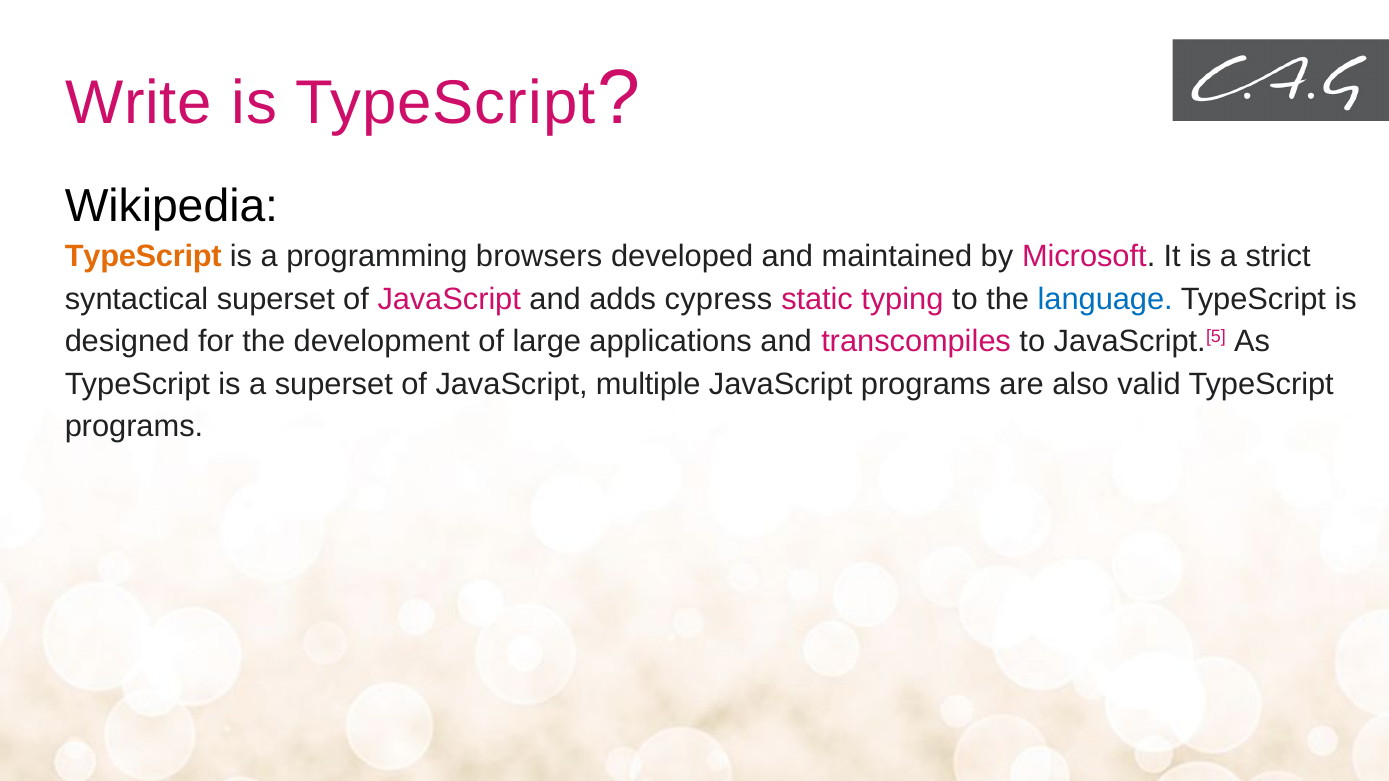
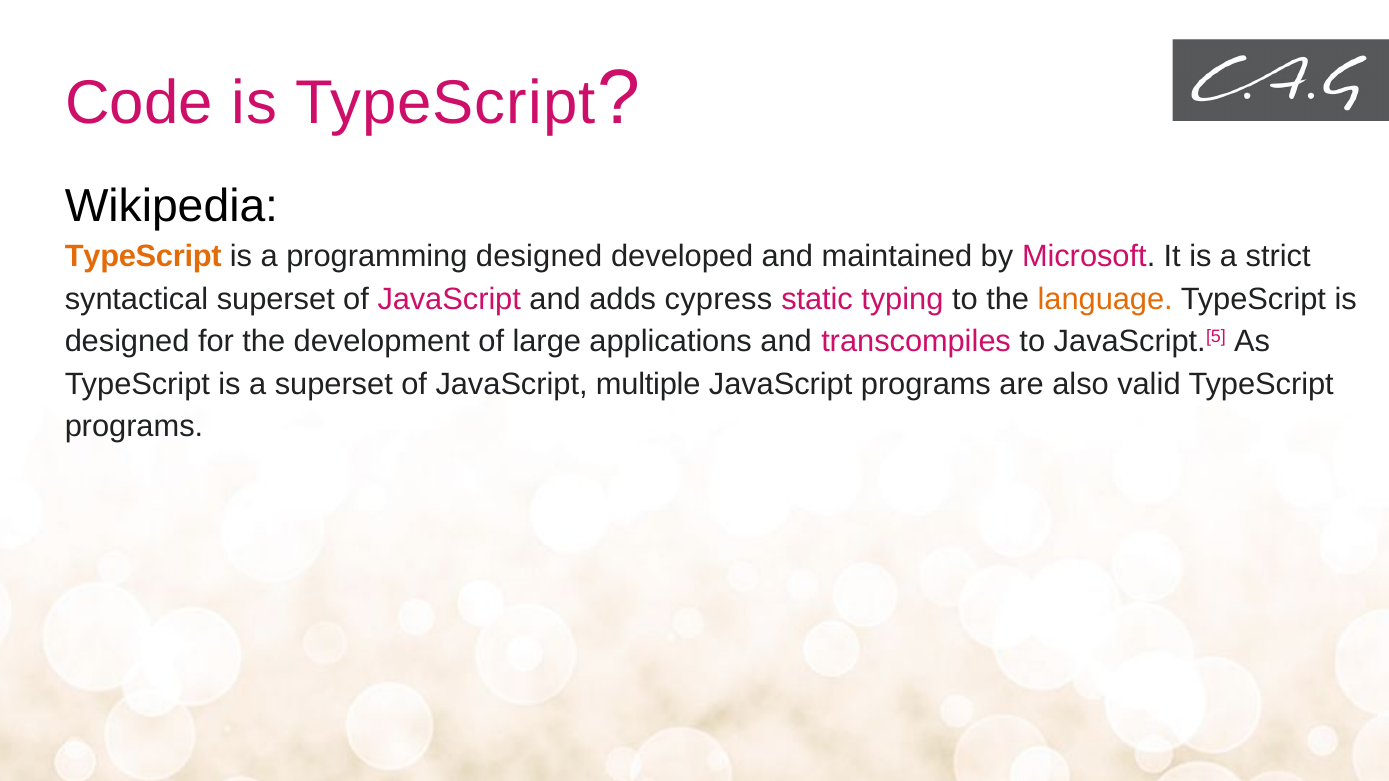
Write: Write -> Code (139, 103)
programming browsers: browsers -> designed (539, 257)
language colour: blue -> orange (1105, 299)
